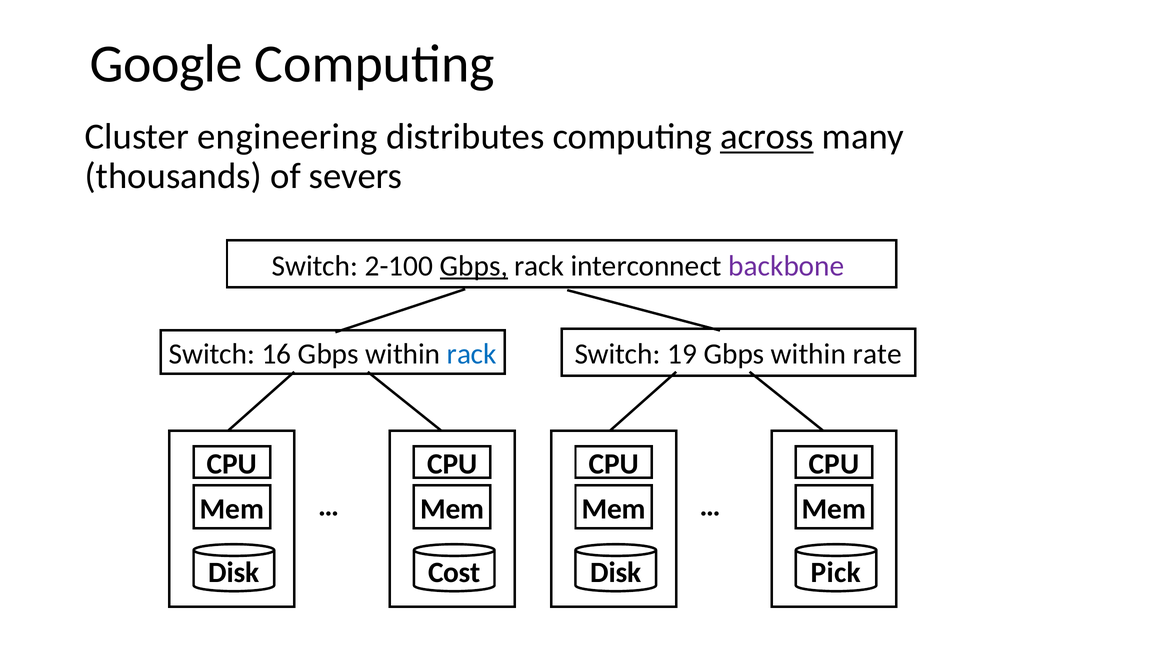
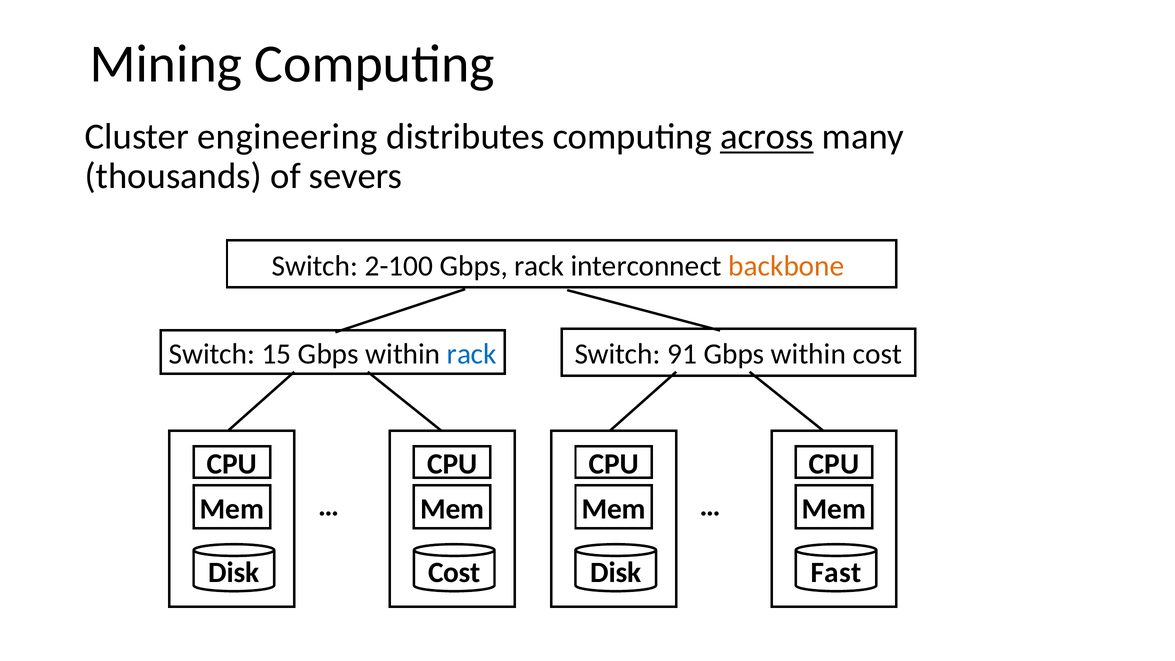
Google: Google -> Mining (166, 64)
Gbps underline: present -> none (474, 266)
backbone colour: purple -> orange (786, 266)
16: 16 -> 15 (276, 354)
19: 19 -> 91 (682, 354)
within rate: rate -> cost (877, 354)
Pick: Pick -> Fast (836, 573)
